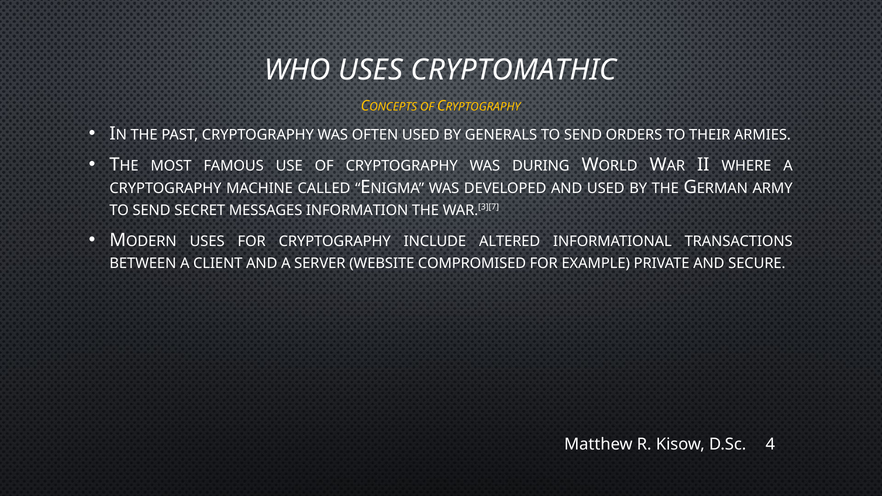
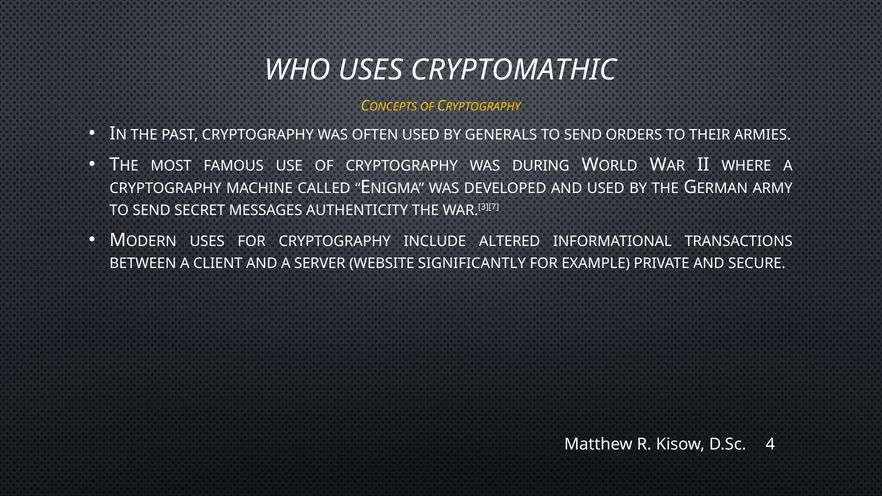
INFORMATION: INFORMATION -> AUTHENTICITY (357, 210)
COMPROMISED: COMPROMISED -> SIGNIFICANTLY (472, 264)
